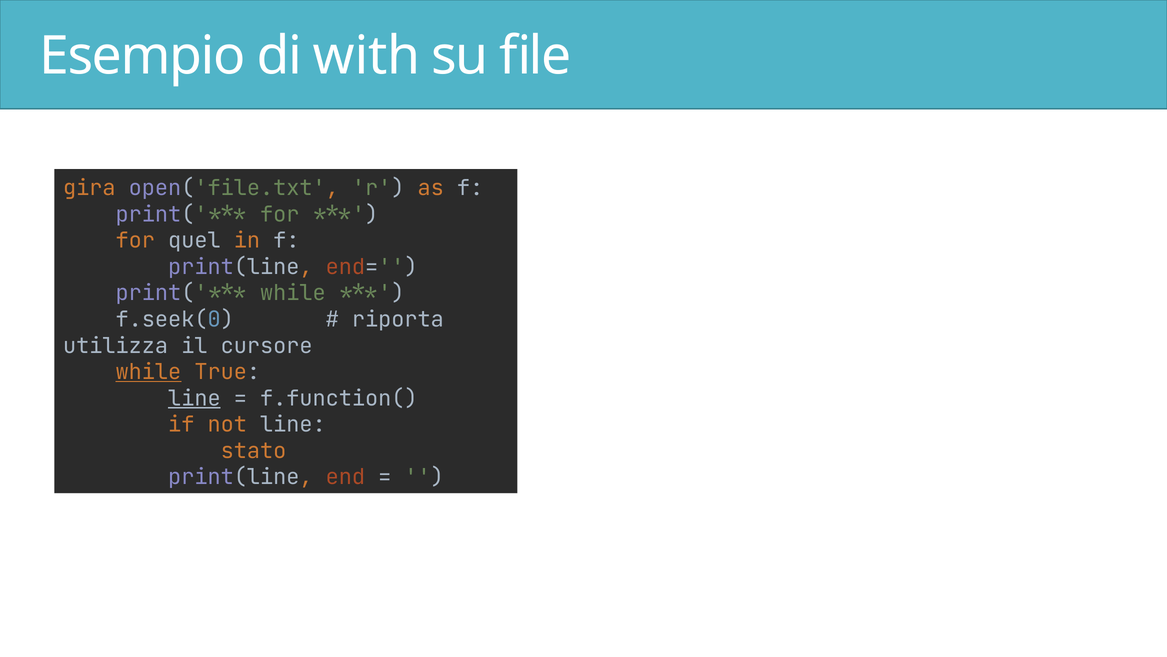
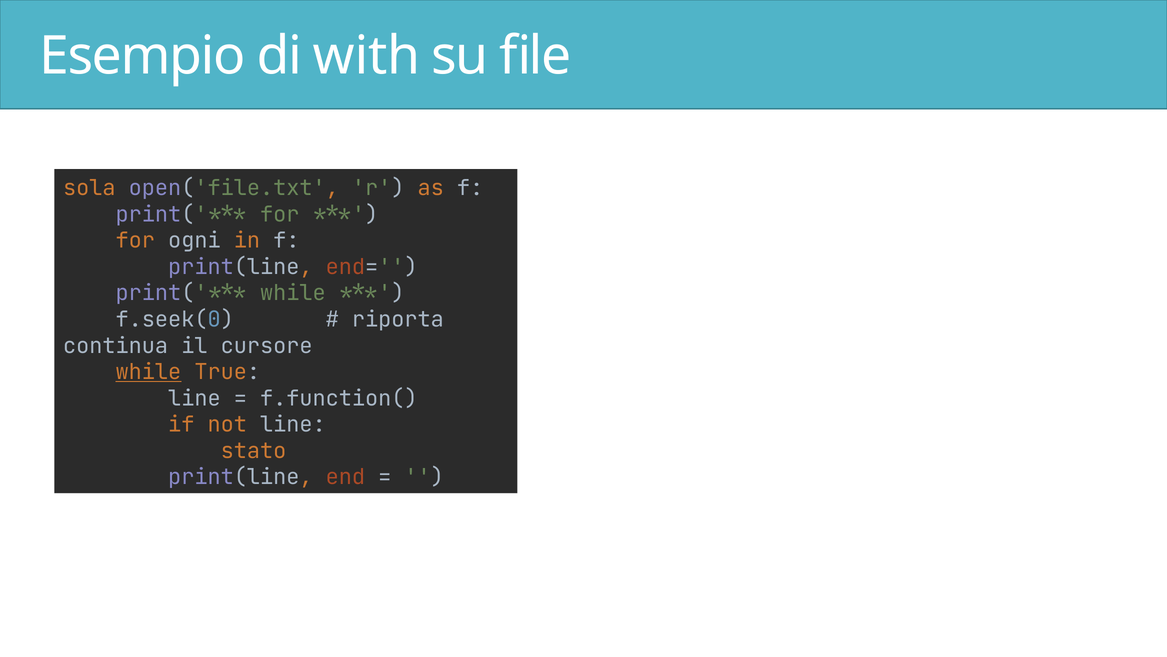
gira: gira -> sola (89, 188)
quel: quel -> ogni (194, 240)
utilizza: utilizza -> continua (116, 345)
line underline: present -> none (194, 398)
